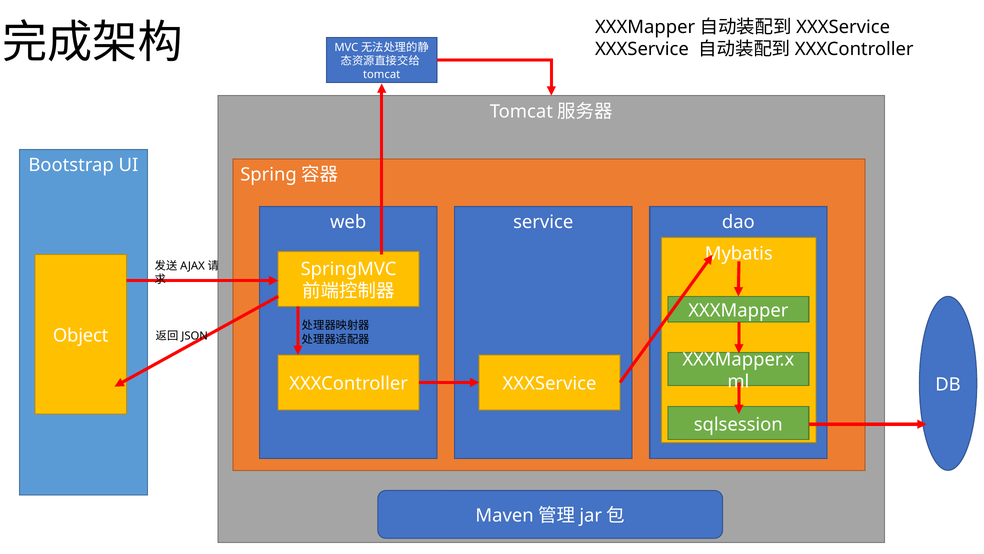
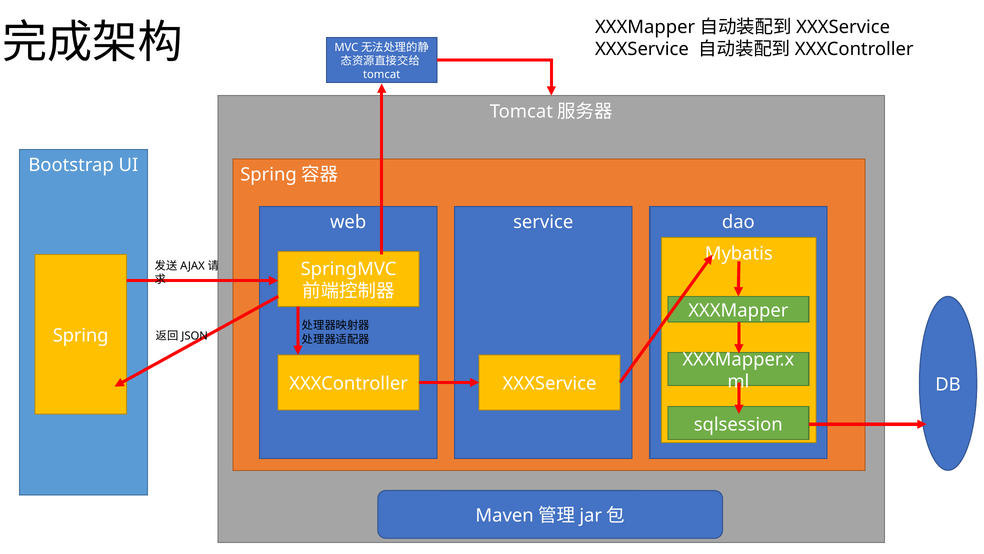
Object: Object -> Spring (81, 335)
